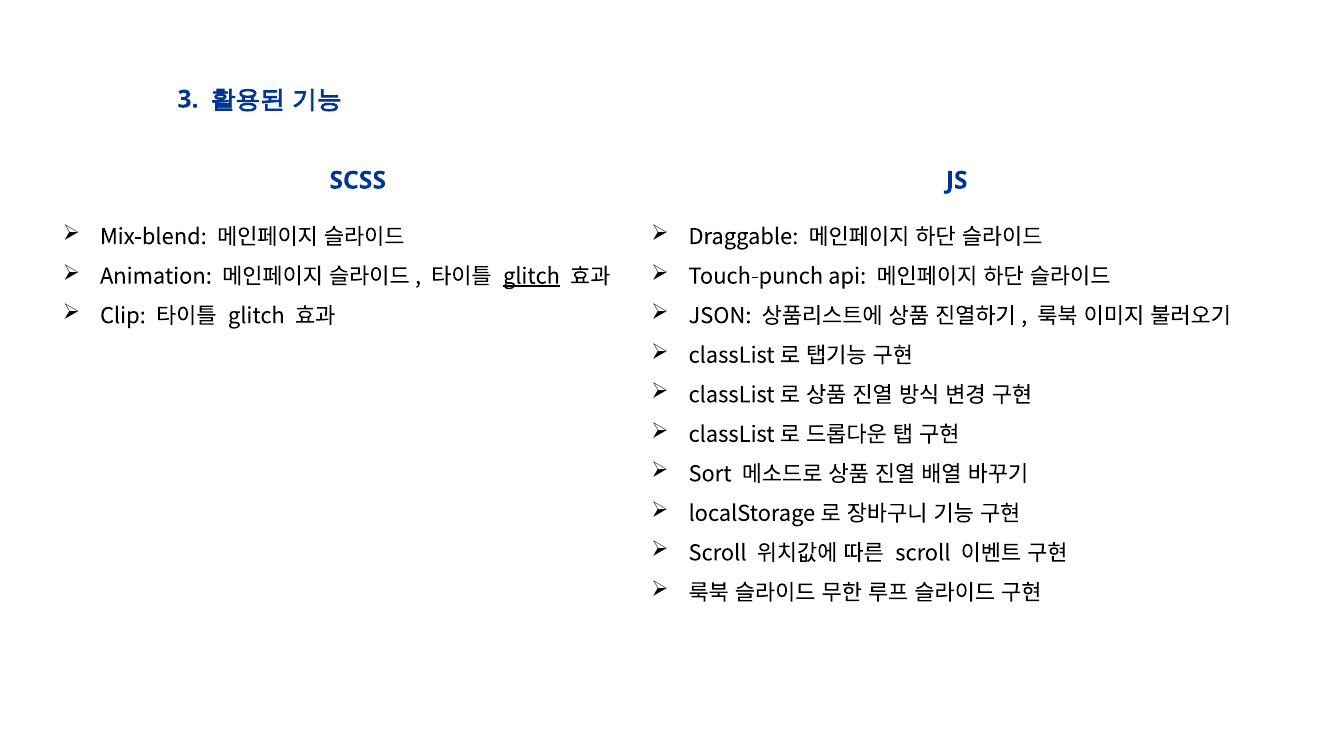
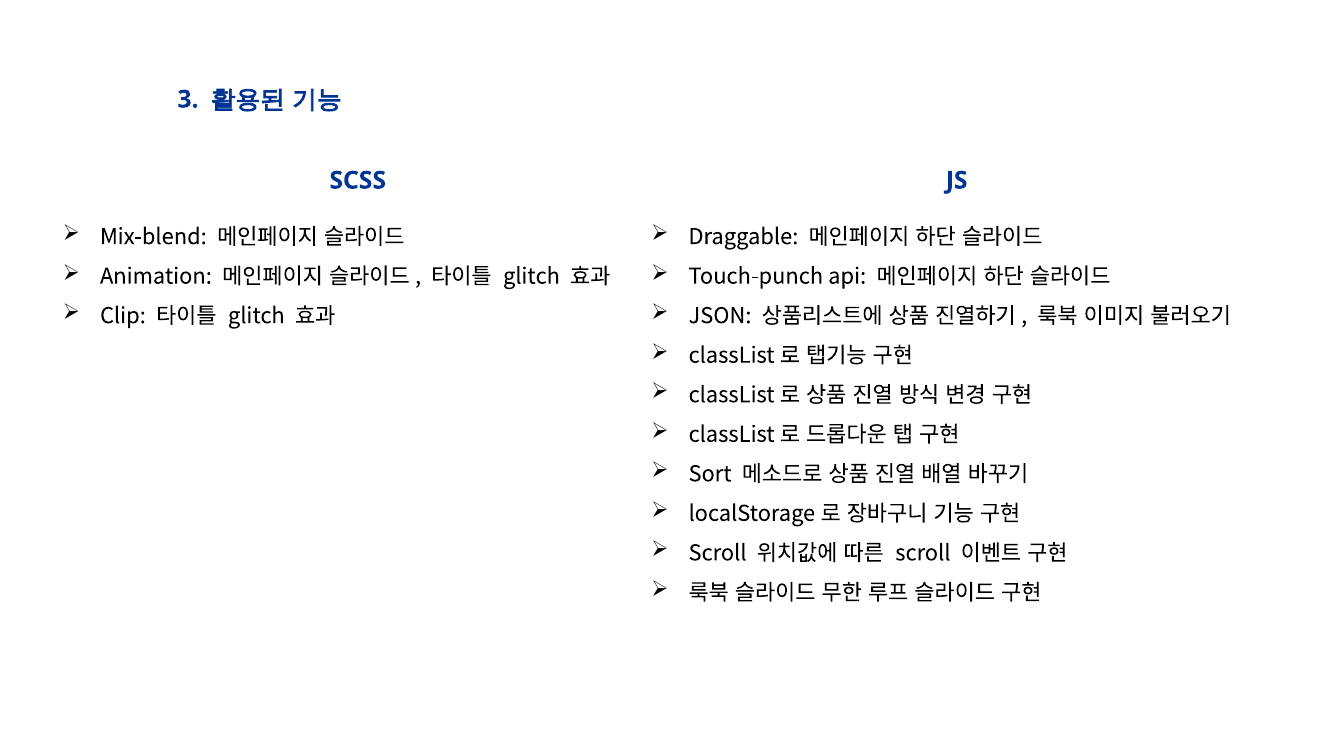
glitch underline: present -> none (531, 276)
